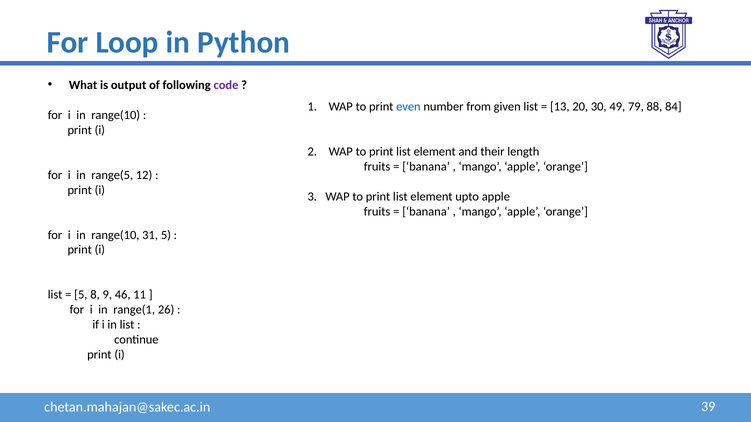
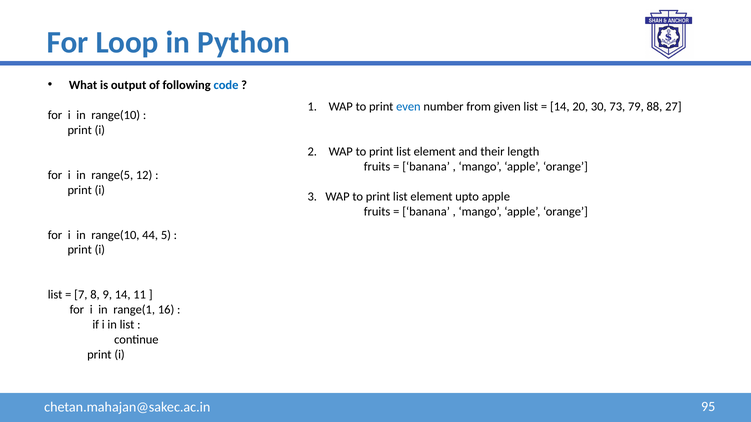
code colour: purple -> blue (226, 85)
13: 13 -> 14 (560, 107)
49: 49 -> 73 (617, 107)
84: 84 -> 27 (673, 107)
31: 31 -> 44 (150, 235)
5: 5 -> 7 (81, 295)
9 46: 46 -> 14 (123, 295)
26: 26 -> 16 (166, 310)
39: 39 -> 95 (708, 407)
